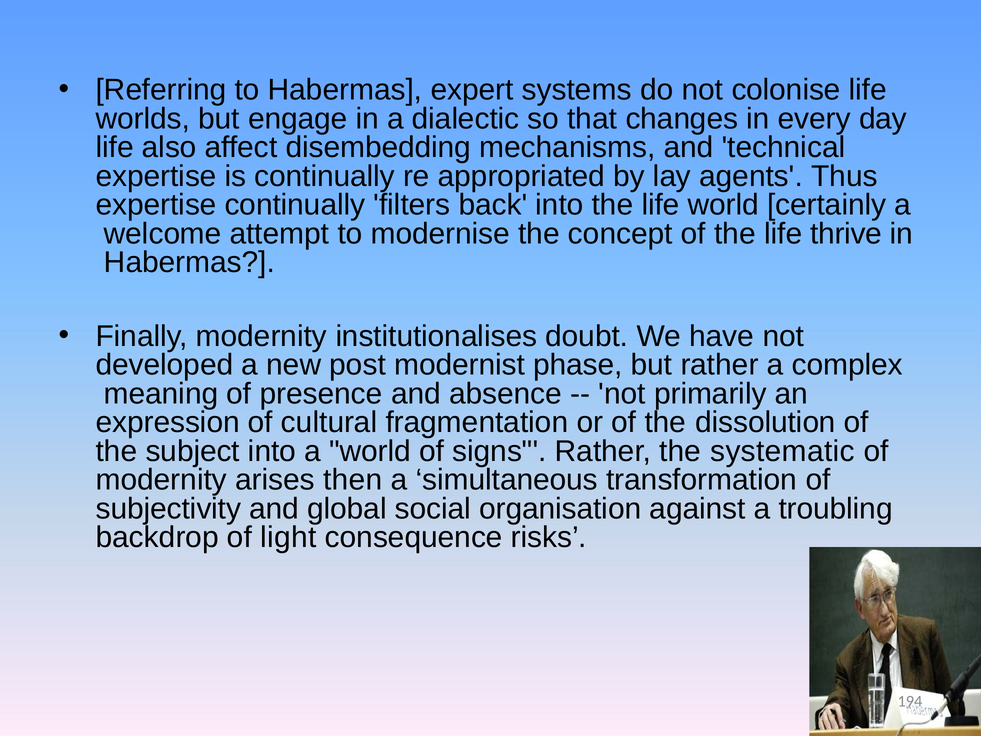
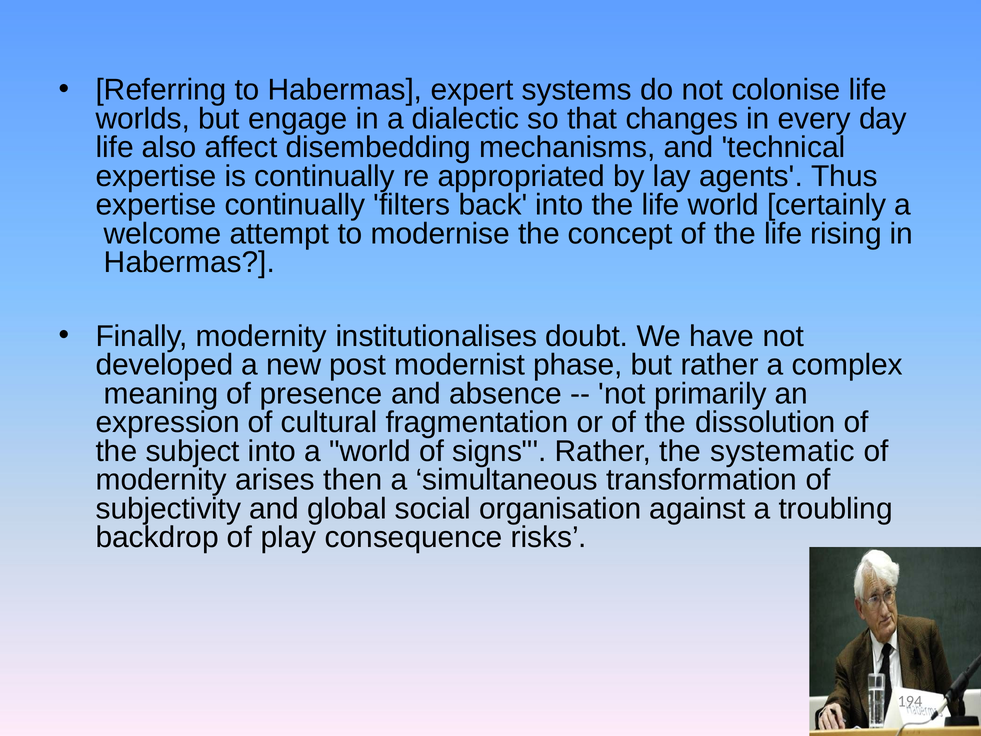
thrive: thrive -> rising (846, 234)
light: light -> play (288, 537)
